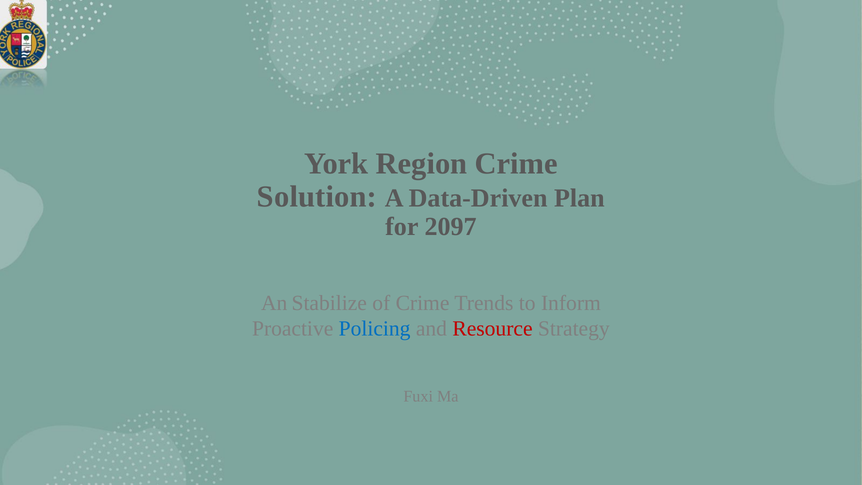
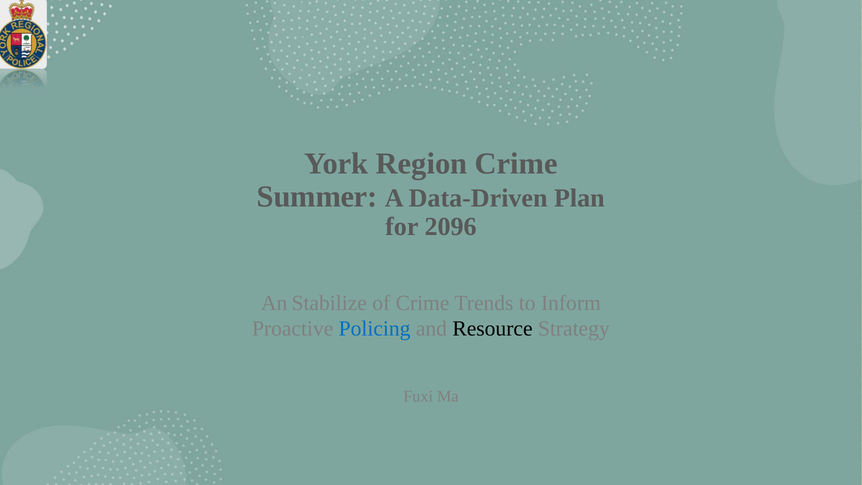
Solution: Solution -> Summer (317, 197)
2097: 2097 -> 2096 (451, 227)
Resource colour: red -> black (492, 329)
